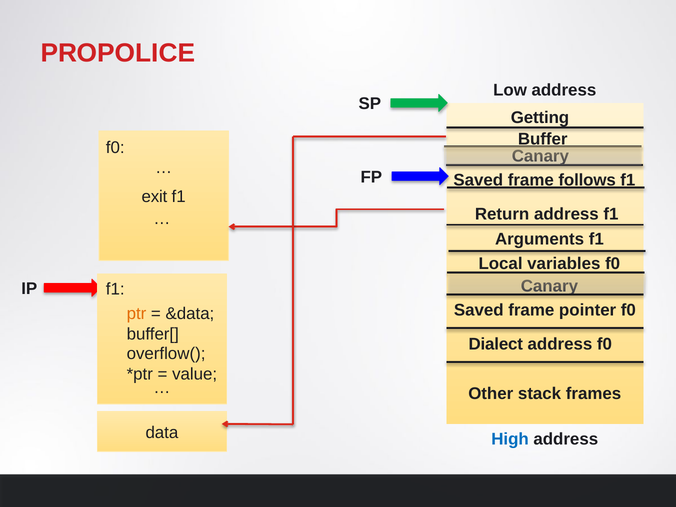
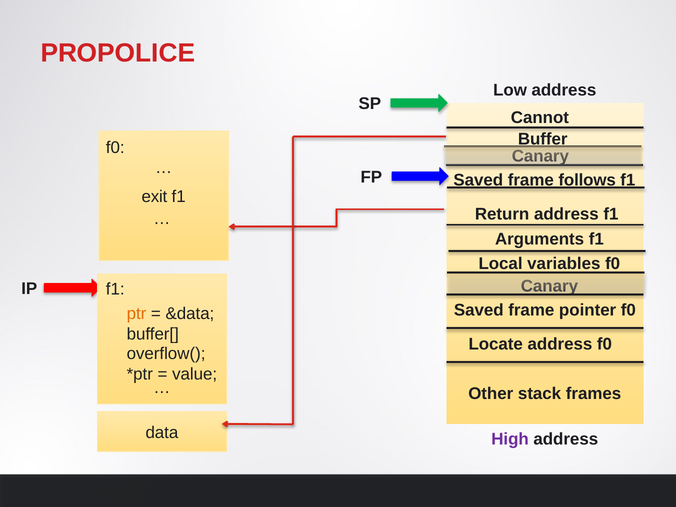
Getting: Getting -> Cannot (540, 117)
Dialect: Dialect -> Locate (496, 344)
High colour: blue -> purple (510, 439)
